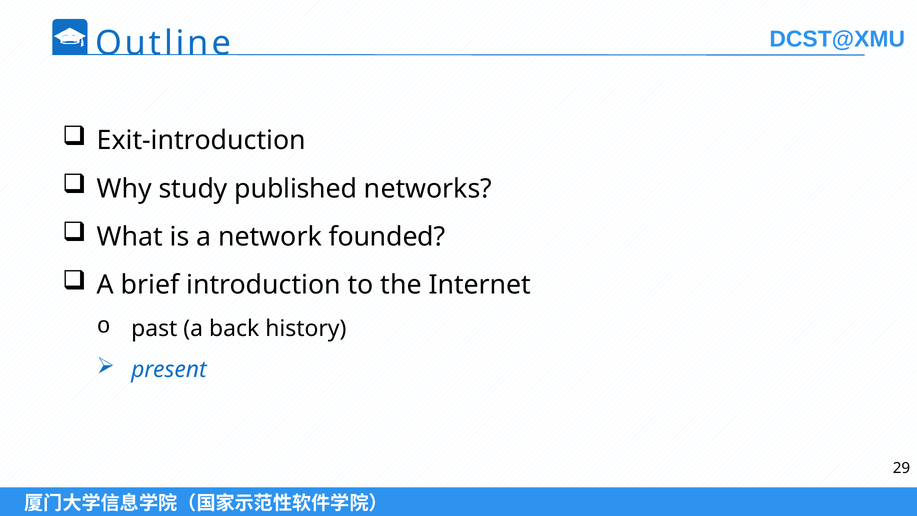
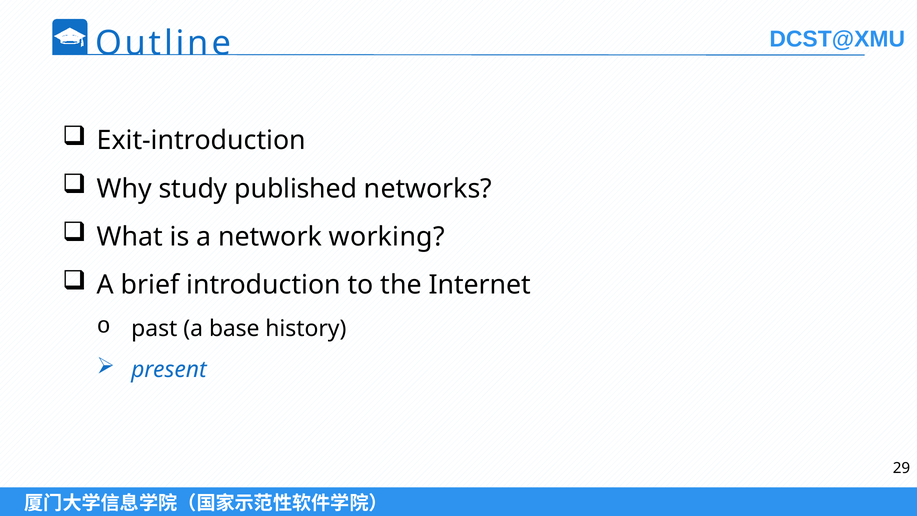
founded: founded -> working (387, 237)
back: back -> base (234, 328)
